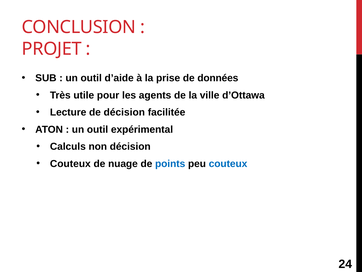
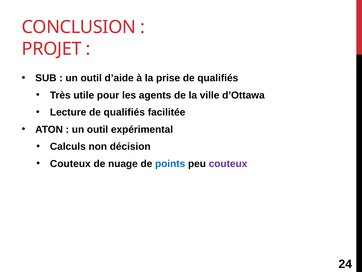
prise de données: données -> qualifiés (218, 78)
Lecture de décision: décision -> qualifiés (124, 112)
couteux colour: blue -> purple (228, 163)
